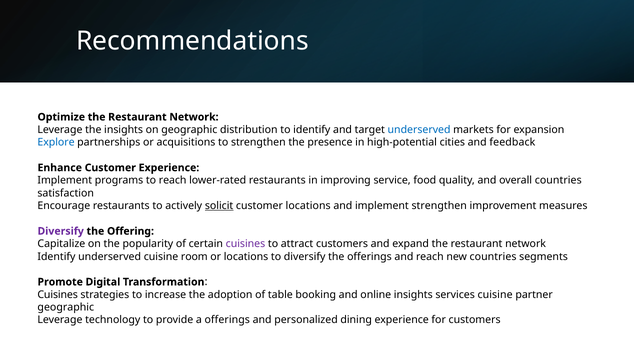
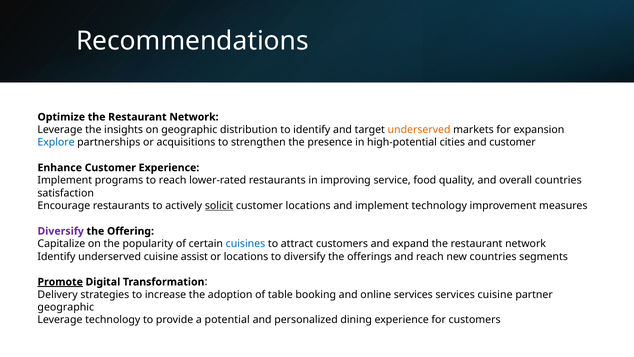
underserved colour: blue -> orange (419, 130)
and feedback: feedback -> customer (513, 142)
implement strengthen: strengthen -> technology (439, 206)
cuisines colour: purple -> blue (245, 244)
room: room -> assist (194, 256)
Promote underline: none -> present (60, 282)
Cuisines: Cuisines -> Delivery (58, 294)
online insights: insights -> services (413, 294)
a offerings: offerings -> potential (227, 320)
